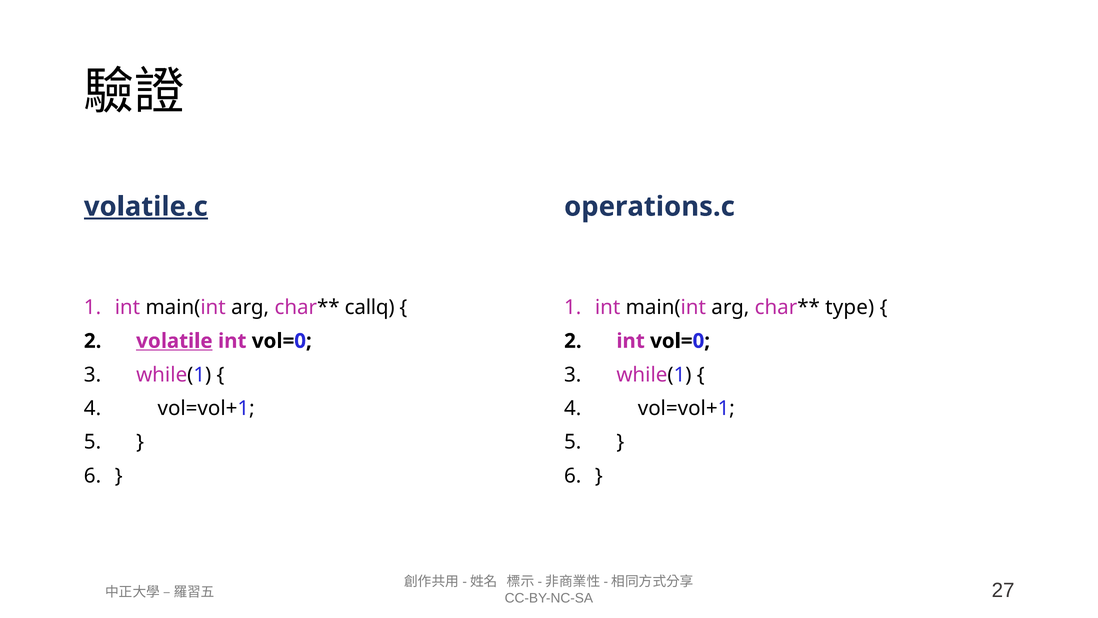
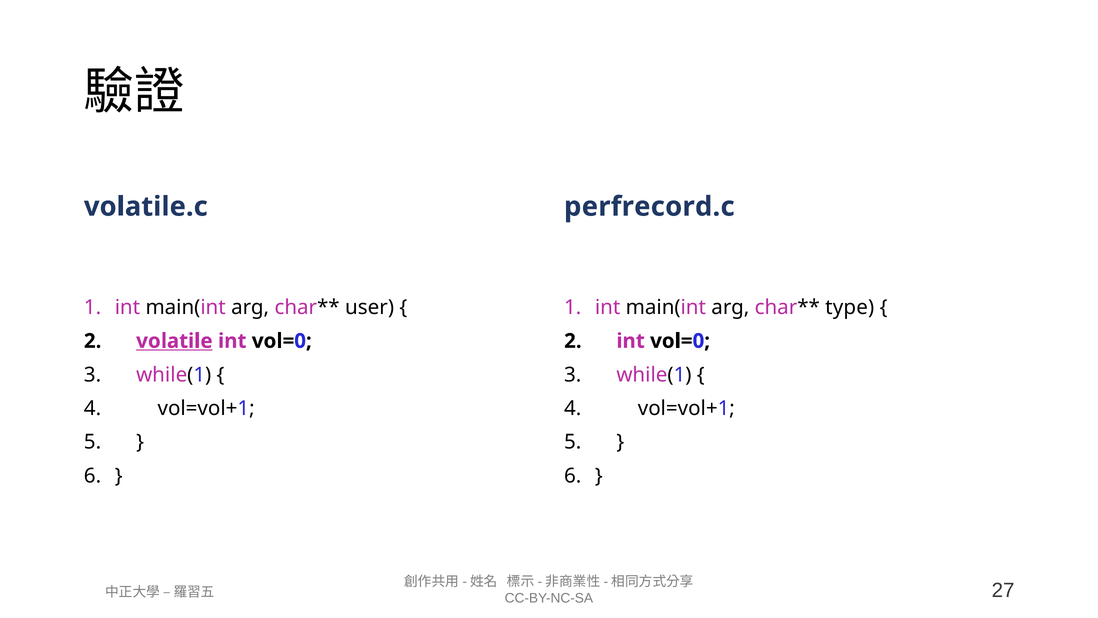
volatile.c underline: present -> none (146, 207)
operations.c: operations.c -> perfrecord.c (649, 207)
callq: callq -> user (370, 307)
